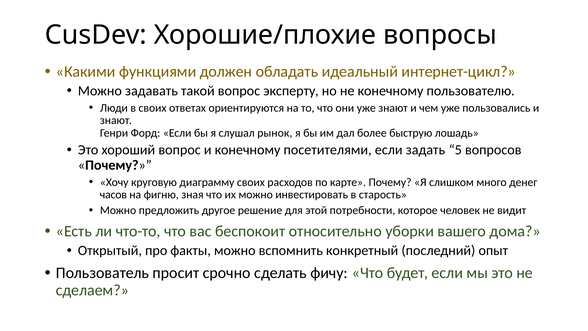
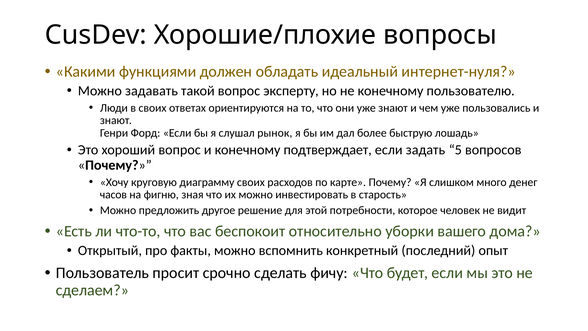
интернет-цикл: интернет-цикл -> интернет-нуля (459, 72)
посетителями: посетителями -> подтверждает (328, 150)
